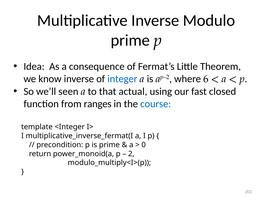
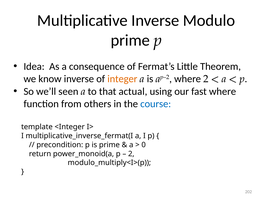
integer colour: blue -> orange (122, 79)
where 6: 6 -> 2 (206, 79)
fast closed: closed -> where (223, 91)
ranges: ranges -> others (98, 104)
